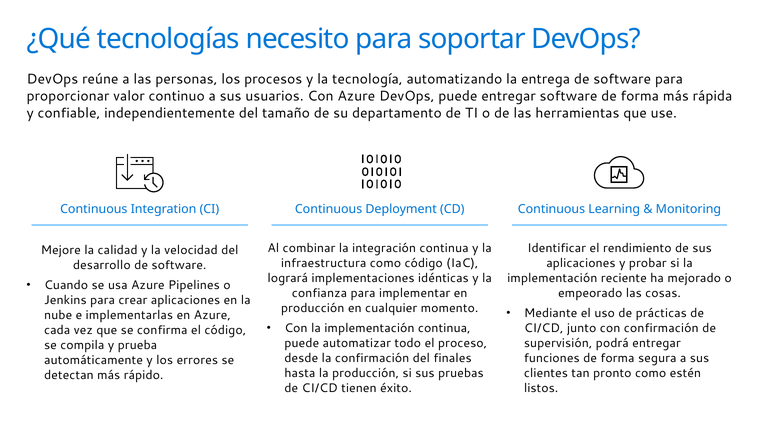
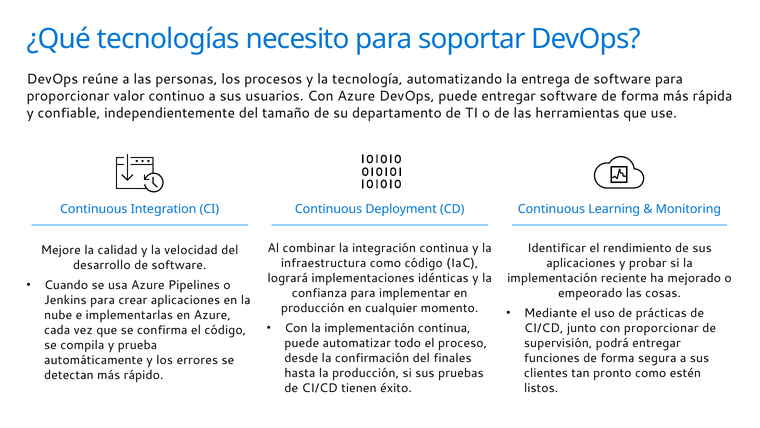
con confirmación: confirmación -> proporcionar (661, 328)
